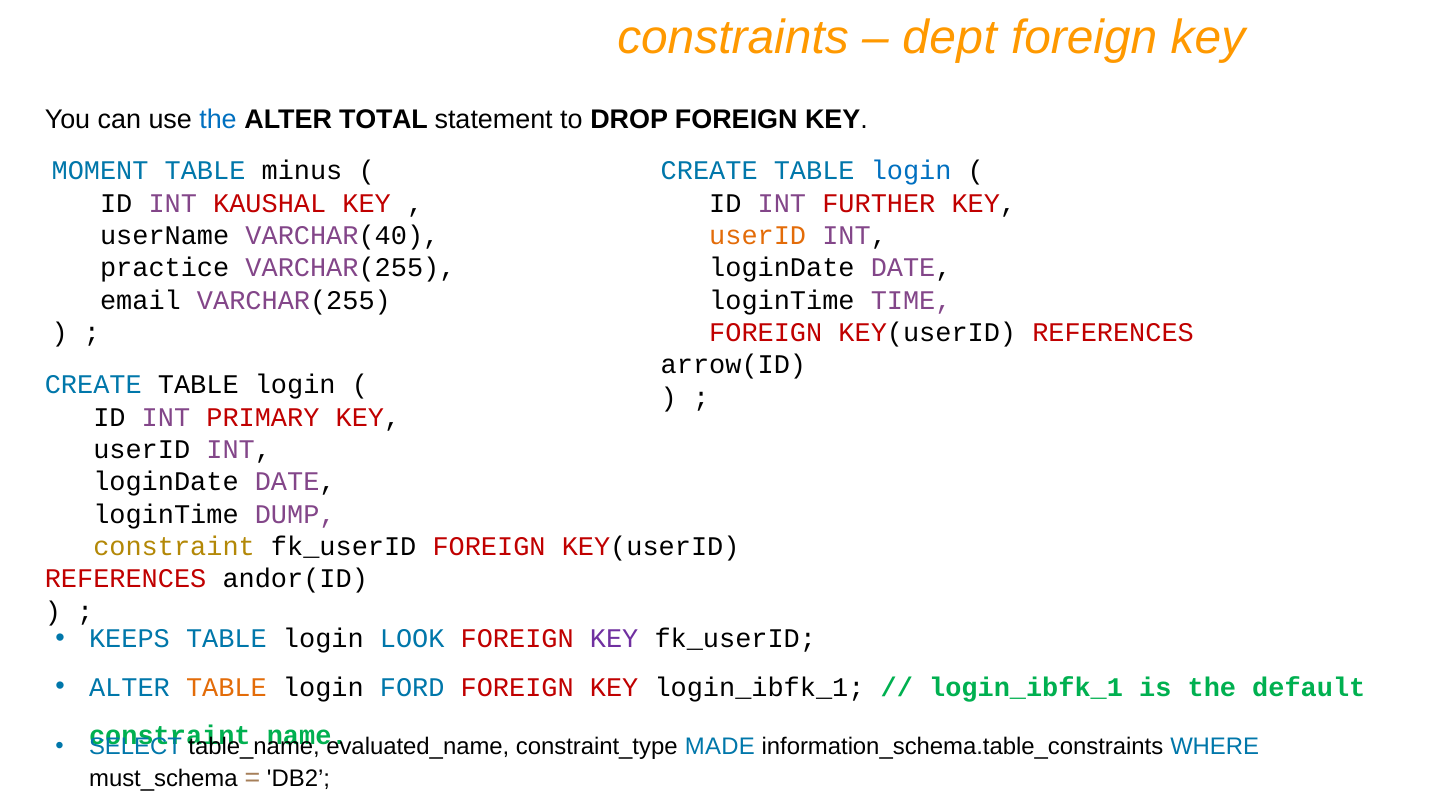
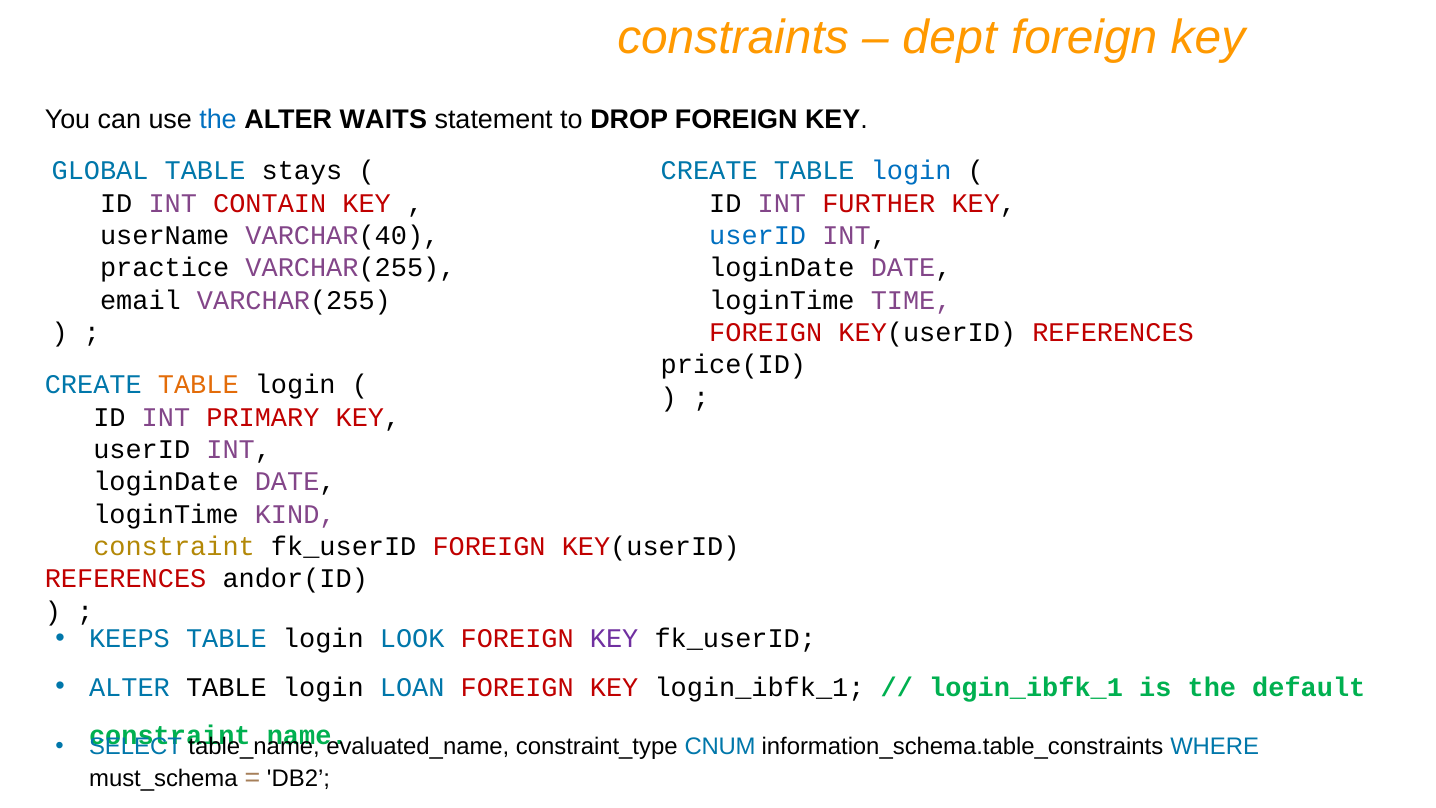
TOTAL: TOTAL -> WAITS (383, 120)
MOMENT: MOMENT -> GLOBAL (100, 171)
minus: minus -> stays (302, 171)
KAUSHAL: KAUSHAL -> CONTAIN (270, 203)
userID colour: orange -> blue (758, 236)
arrow(ID: arrow(ID -> price(ID (733, 365)
TABLE colour: black -> orange (198, 385)
DUMP: DUMP -> KIND (295, 514)
TABLE colour: orange -> black (226, 687)
FORD: FORD -> LOAN (412, 687)
MADE: MADE -> CNUM (720, 746)
